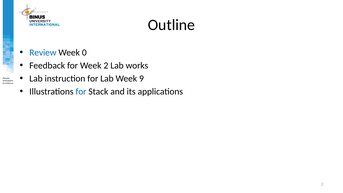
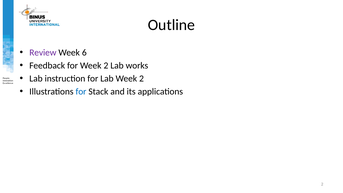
Review colour: blue -> purple (43, 53)
0: 0 -> 6 (84, 53)
Lab Week 9: 9 -> 2 (141, 79)
